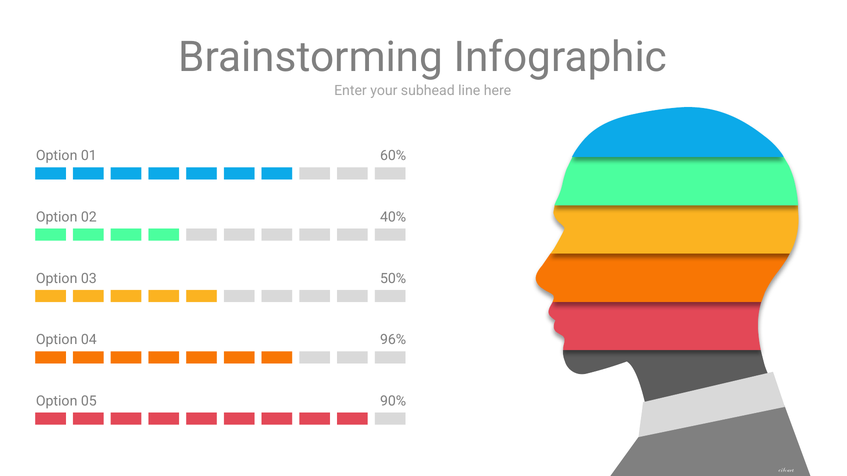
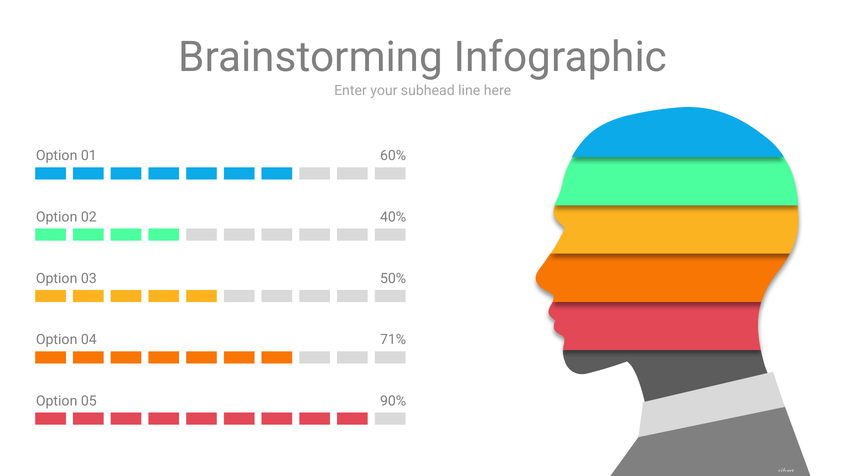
96%: 96% -> 71% (393, 340)
